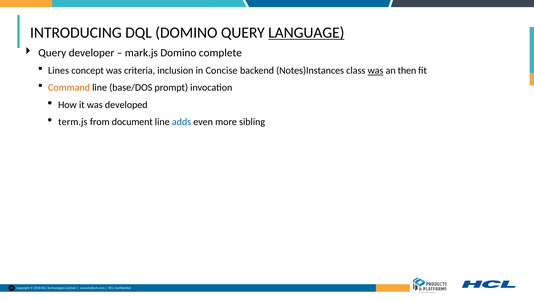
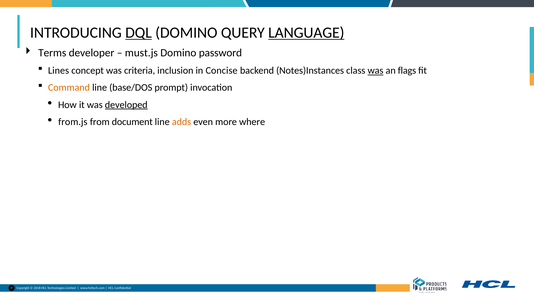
DQL underline: none -> present (139, 33)
Query: Query -> Terms (52, 53)
mark.js: mark.js -> must.js (141, 53)
complete: complete -> password (220, 53)
then: then -> flags (407, 70)
developed underline: none -> present (126, 105)
term.js: term.js -> from.js (73, 122)
adds colour: blue -> orange (182, 122)
sibling: sibling -> where (252, 122)
